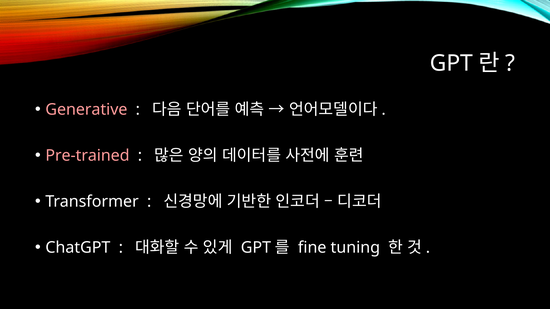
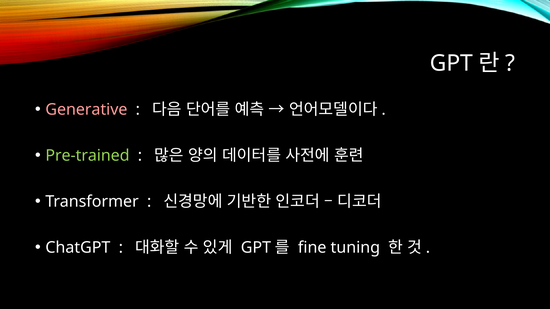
Pre-trained colour: pink -> light green (87, 156)
